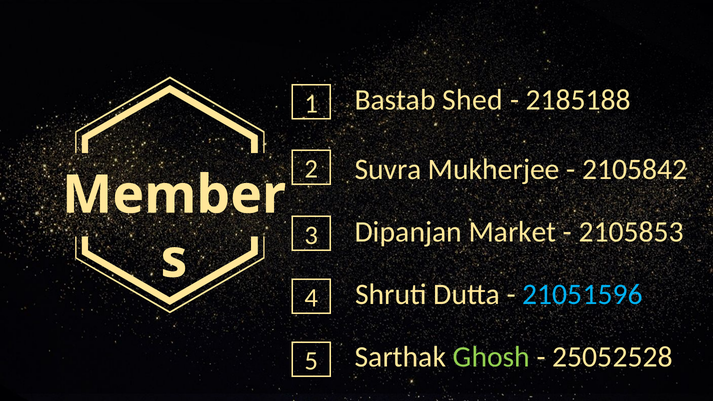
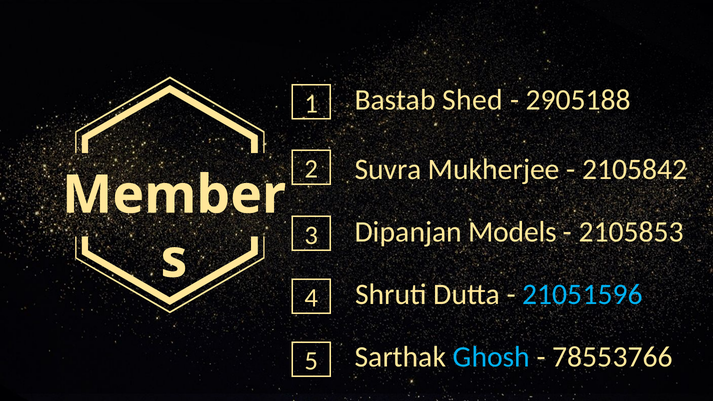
2185188: 2185188 -> 2905188 (578, 100)
Market: Market -> Models (513, 232)
Ghosh colour: light green -> light blue (491, 357)
25052528: 25052528 -> 78553766 (613, 357)
